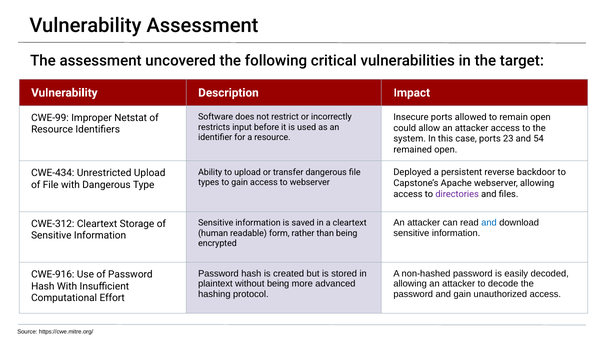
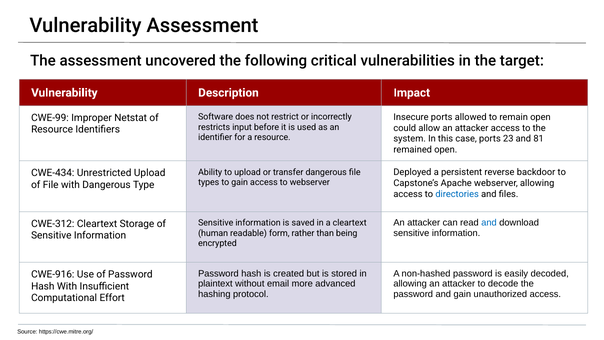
54: 54 -> 81 (539, 139)
directories colour: purple -> blue (457, 194)
without being: being -> email (278, 284)
